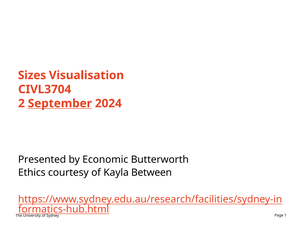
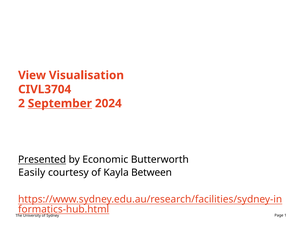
Sizes: Sizes -> View (32, 75)
Presented underline: none -> present (42, 160)
Ethics: Ethics -> Easily (32, 173)
